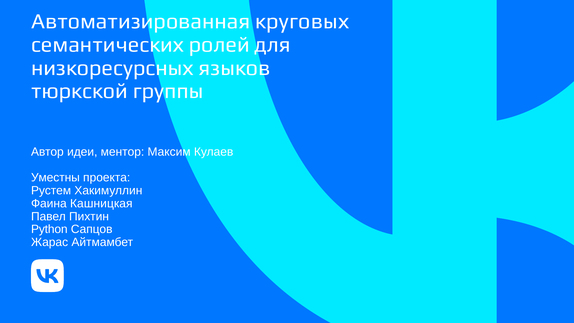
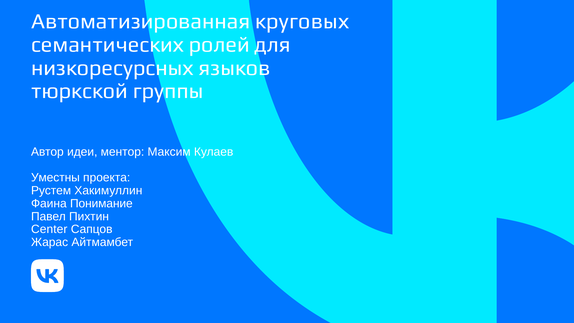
Кашницкая: Кашницкая -> Понимание (101, 203)
Python: Python -> Center (49, 229)
